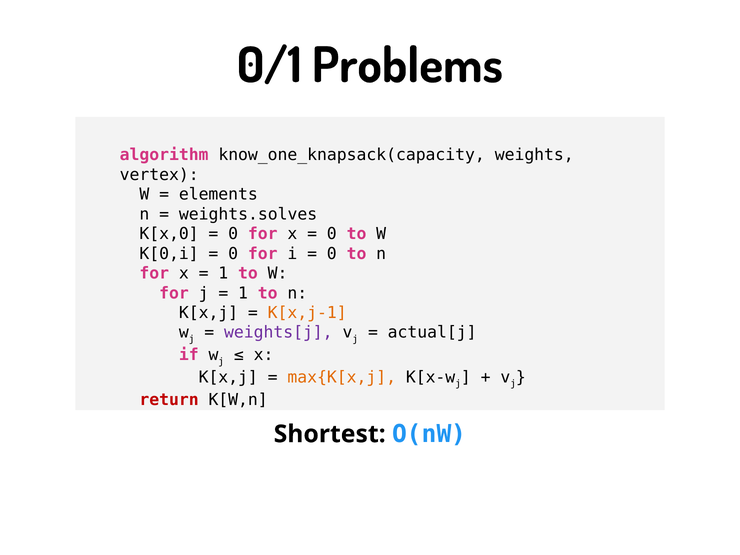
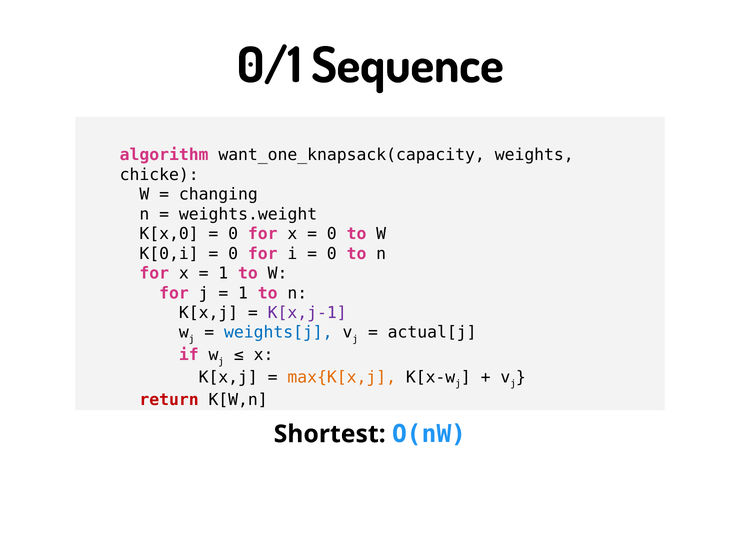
Problems: Problems -> Sequence (408, 66)
know_one_knapsack(capacity: know_one_knapsack(capacity -> want_one_knapsack(capacity (352, 155)
vertex: vertex -> chicke (159, 175)
elements: elements -> changing (218, 194)
weights.solves: weights.solves -> weights.weight (248, 214)
K[x,j-1 colour: orange -> purple (307, 313)
weights[j colour: purple -> blue (278, 333)
